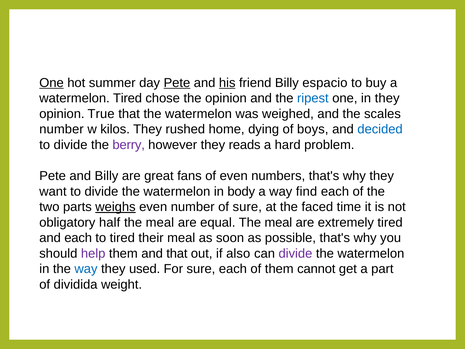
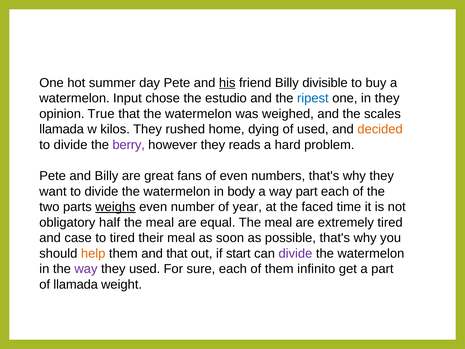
One underline: present -> none (52, 83)
Pete underline: present -> none (177, 83)
espacio: espacio -> divisible (325, 83)
watermelon Tired: Tired -> Input (127, 98)
the opinion: opinion -> estudio (226, 98)
number: number -> llamada (62, 129)
of boys: boys -> used (313, 129)
decided colour: blue -> orange (380, 129)
way find: find -> part (307, 191)
of sure: sure -> year (247, 207)
and each: each -> case (78, 238)
help colour: purple -> orange (93, 253)
also: also -> start (238, 253)
way colour: blue -> purple (86, 269)
cannot: cannot -> infinito (316, 269)
of dividida: dividida -> llamada (76, 284)
